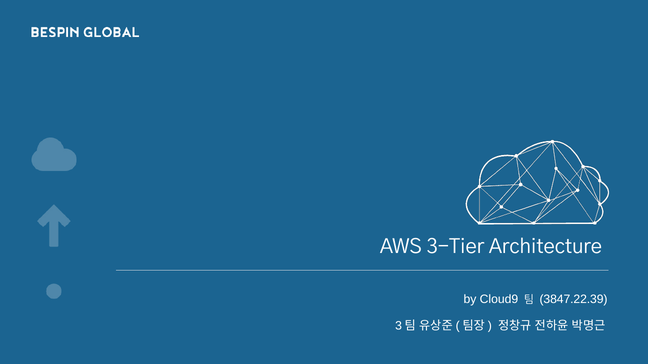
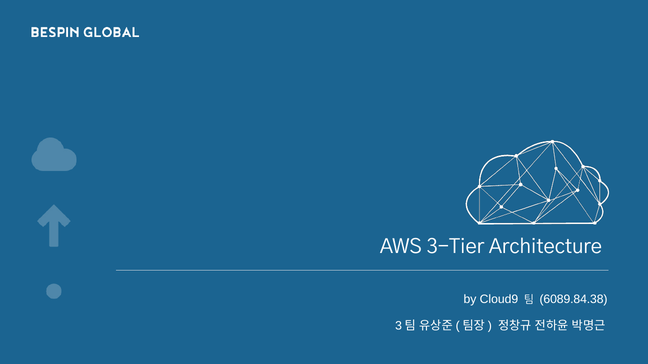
3847.22.39: 3847.22.39 -> 6089.84.38 (574, 300)
